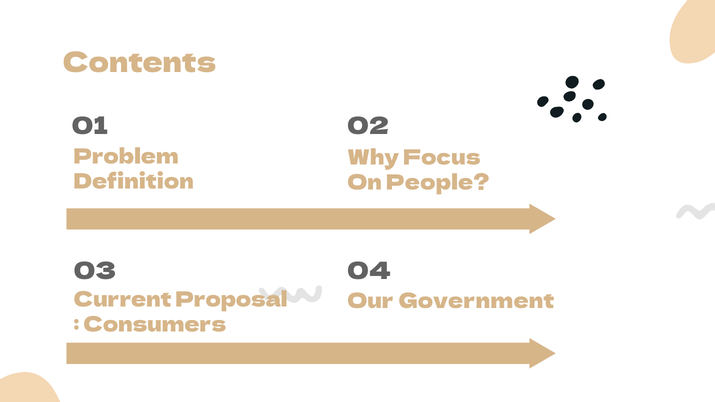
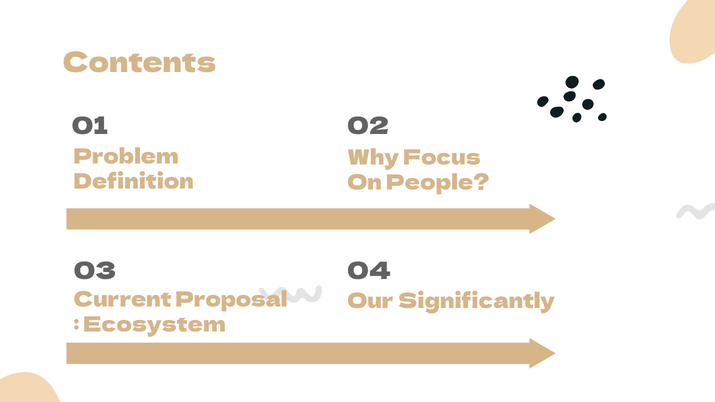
Government: Government -> Significantly (476, 302)
Consumers: Consumers -> Ecosystem (155, 325)
